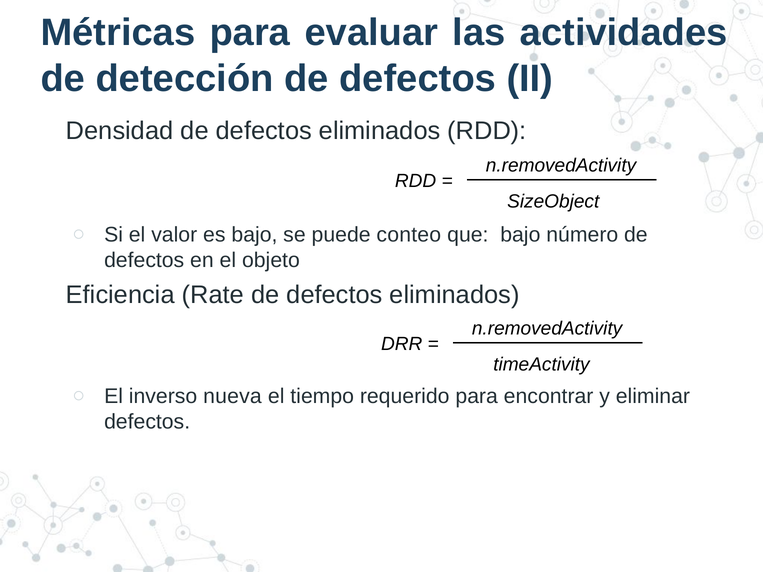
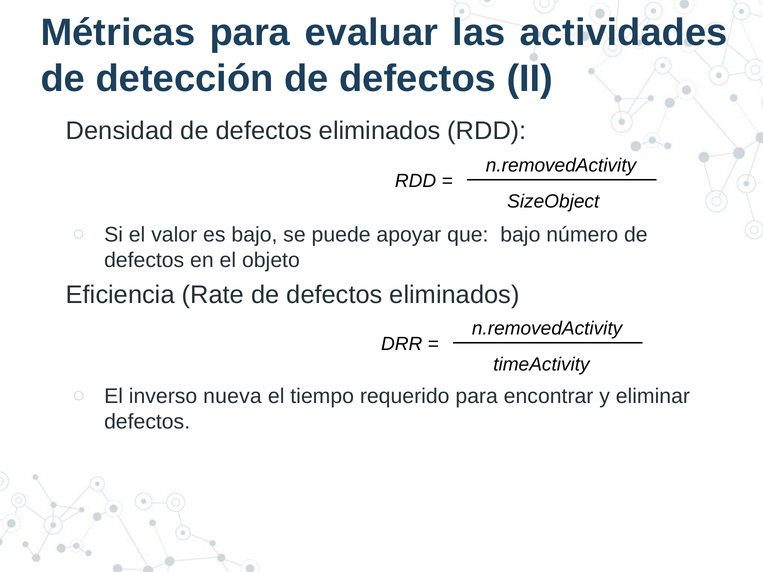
conteo: conteo -> apoyar (409, 235)
